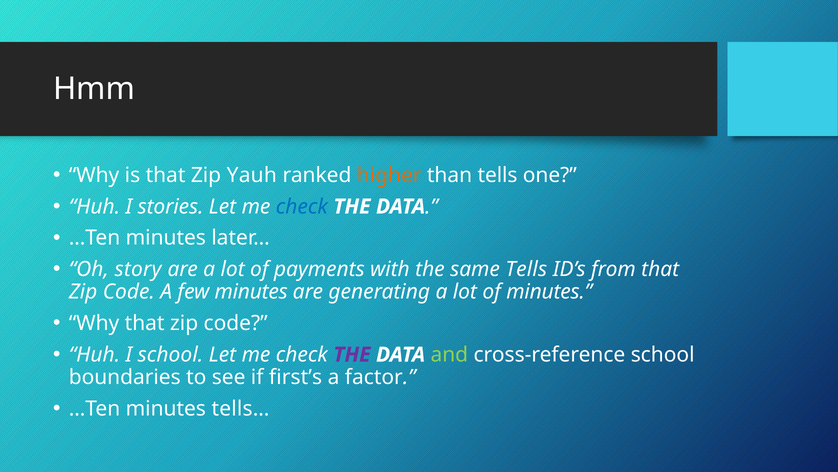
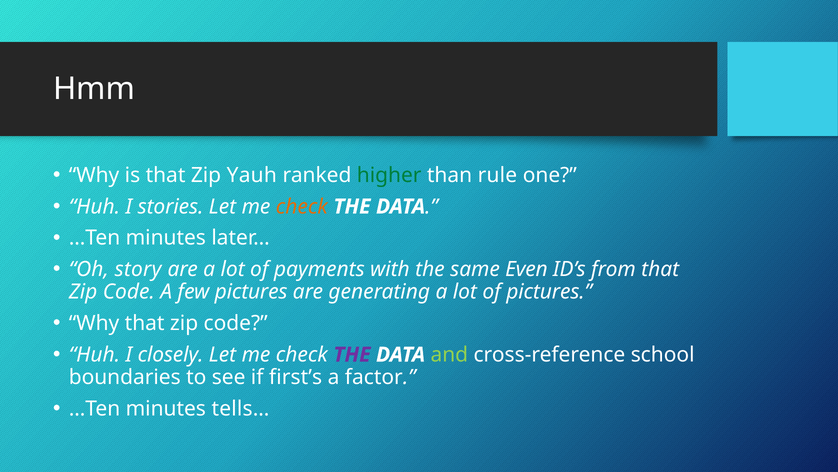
higher colour: orange -> green (389, 175)
than tells: tells -> rule (497, 175)
check colour: blue -> orange (302, 206)
same Tells: Tells -> Even (526, 269)
few minutes: minutes -> pictures (251, 292)
of minutes: minutes -> pictures (549, 292)
I school: school -> closely (171, 354)
